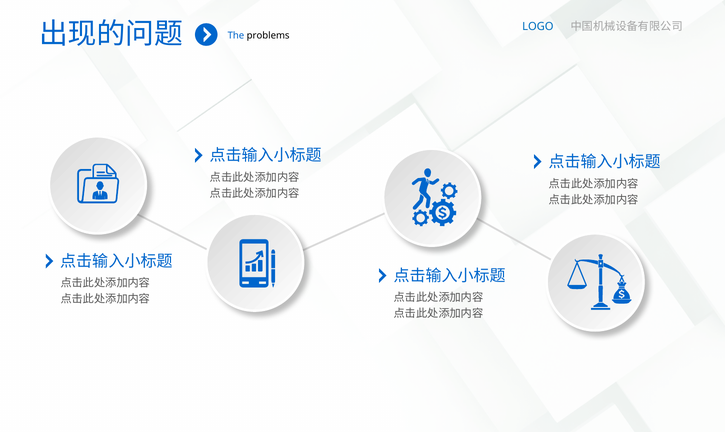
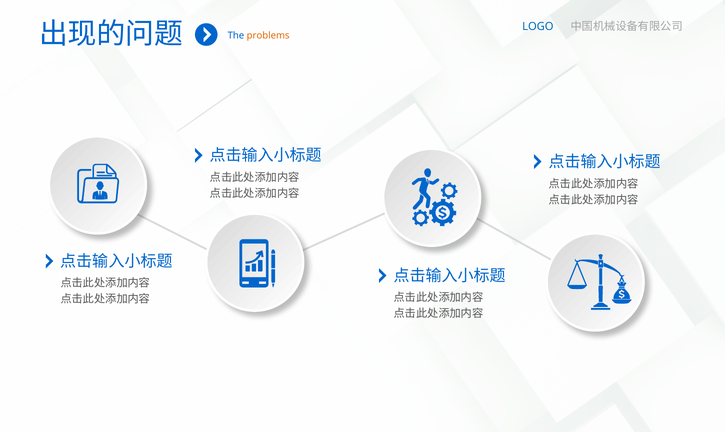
problems colour: black -> orange (268, 35)
